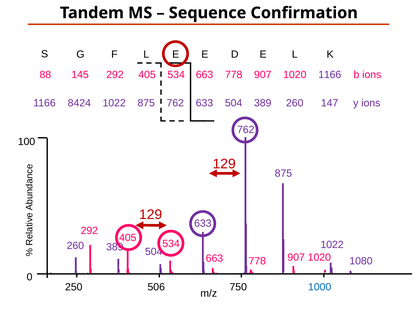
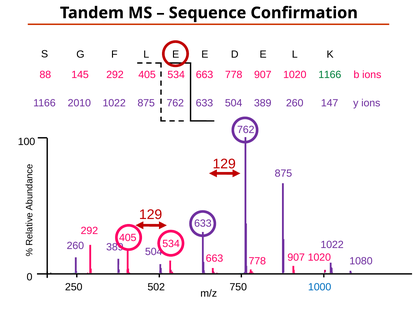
1166 colour: purple -> green (330, 75)
8424: 8424 -> 2010 (79, 103)
506: 506 -> 502 (156, 288)
